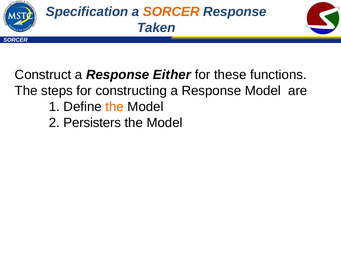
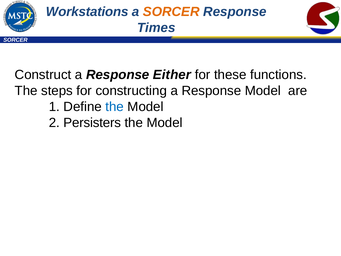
Specification: Specification -> Workstations (87, 12)
Taken: Taken -> Times (156, 28)
the colour: orange -> blue (115, 107)
